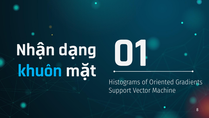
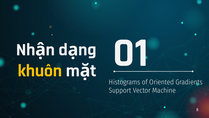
khuôn colour: light blue -> yellow (40, 70)
